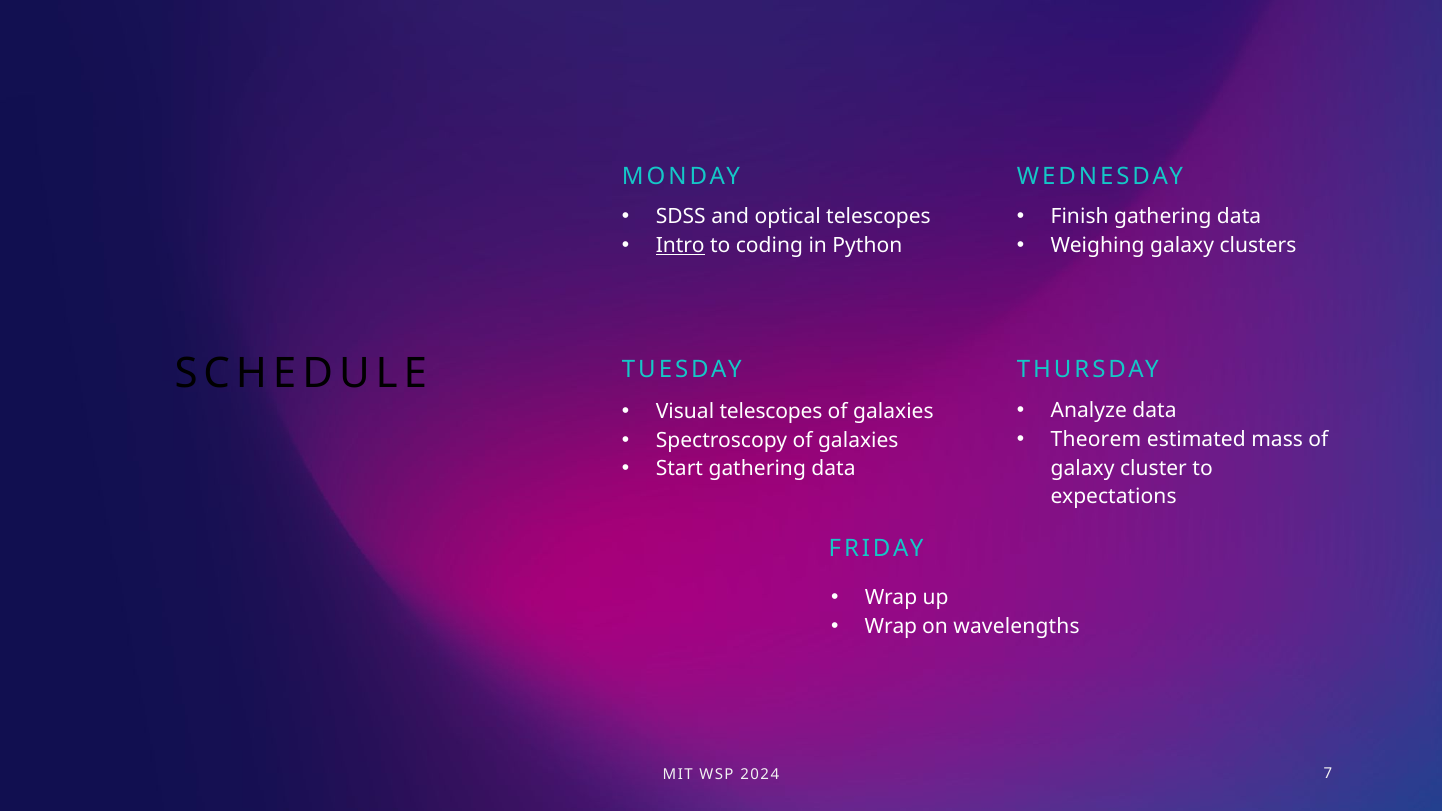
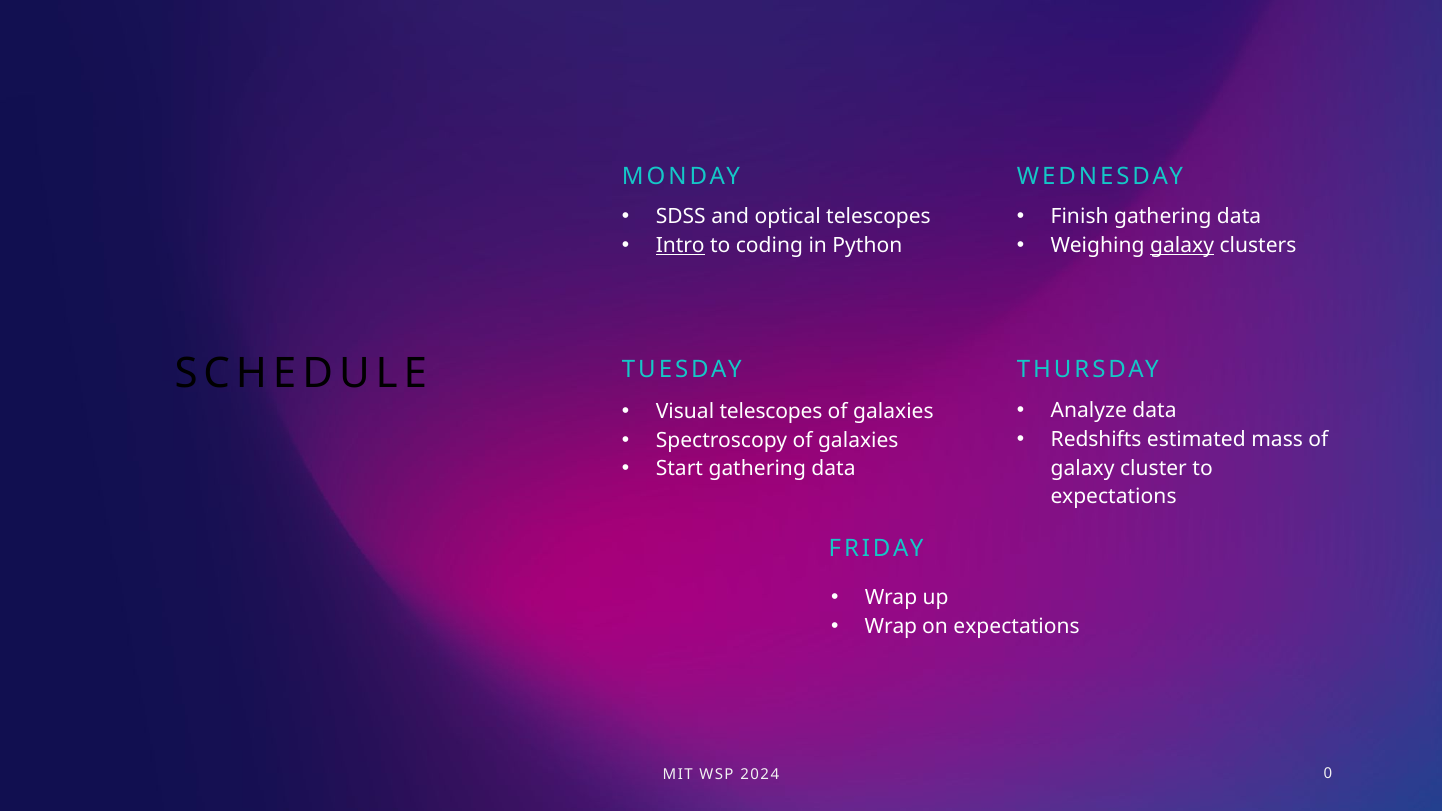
galaxy underline: none -> present (1182, 246)
Theorem: Theorem -> Redshifts (1096, 439)
on wavelengths: wavelengths -> expectations (1017, 627)
7: 7 -> 0 (1328, 773)
